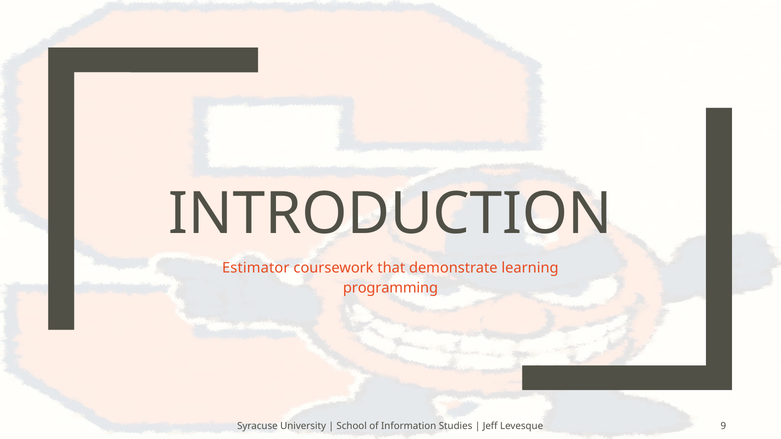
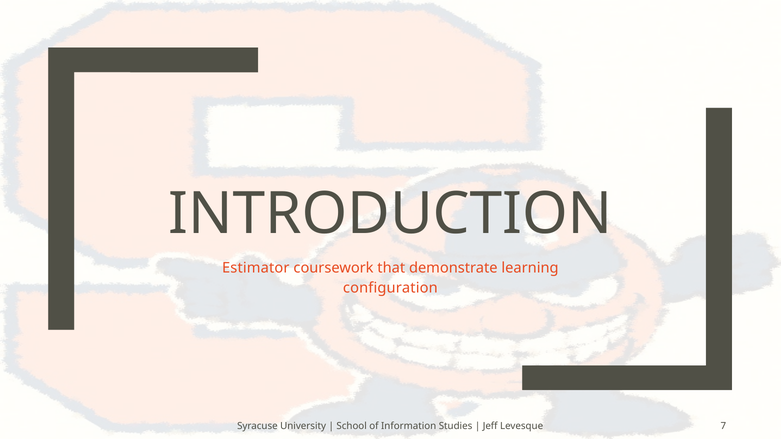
programming: programming -> configuration (390, 288)
9: 9 -> 7 (723, 426)
